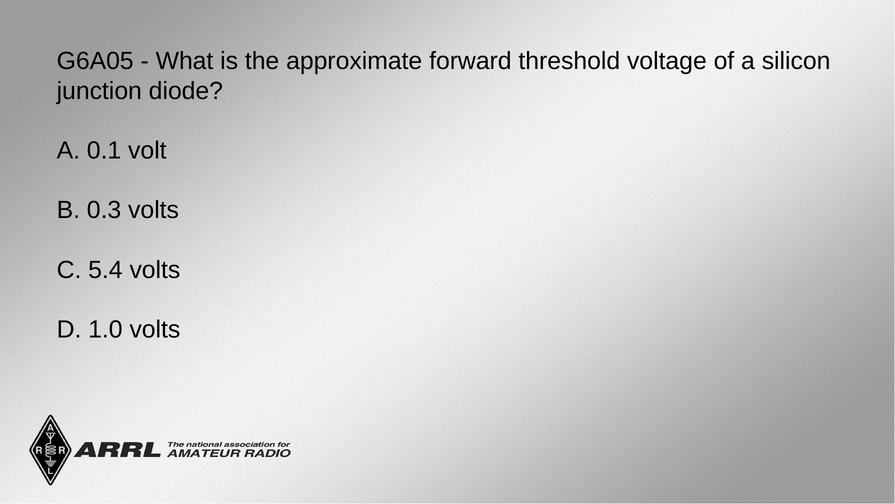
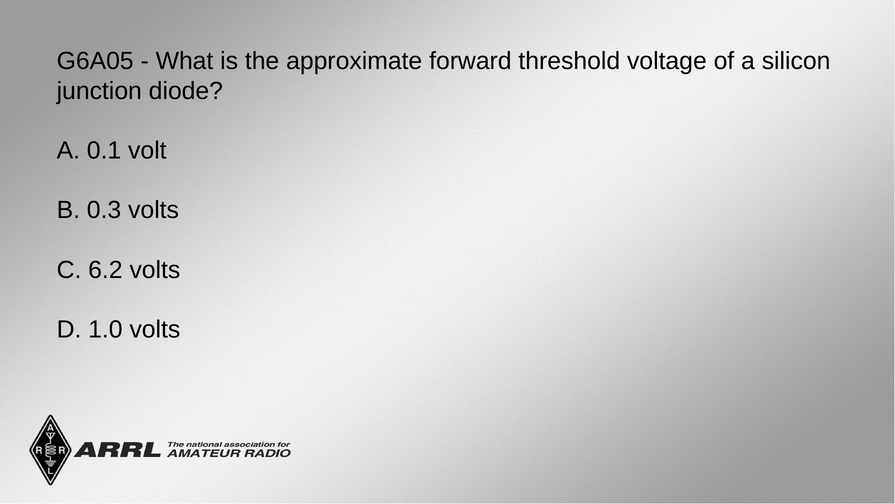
5.4: 5.4 -> 6.2 (105, 270)
